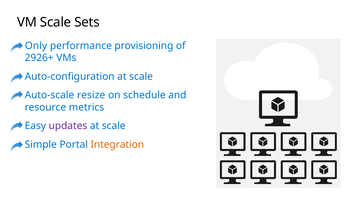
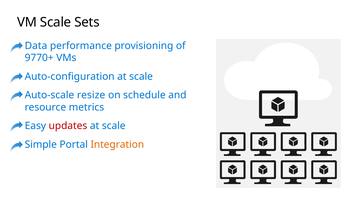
Only: Only -> Data (36, 46)
2926+: 2926+ -> 9770+ (39, 58)
updates colour: purple -> red (68, 126)
